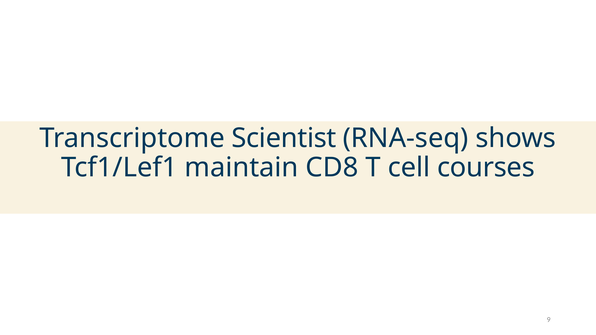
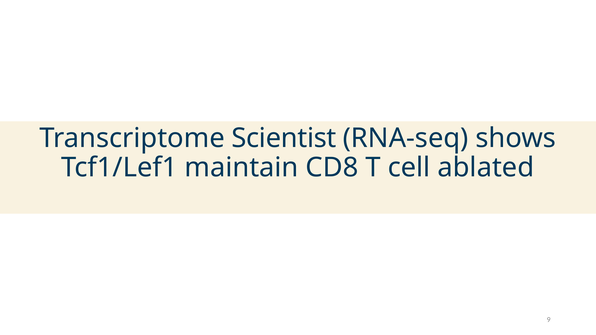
courses: courses -> ablated (486, 168)
